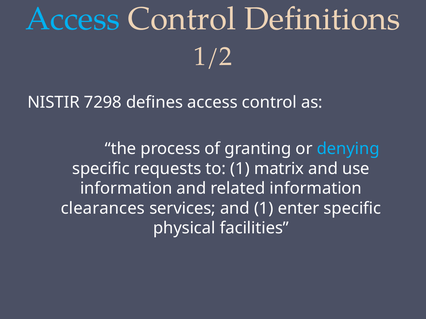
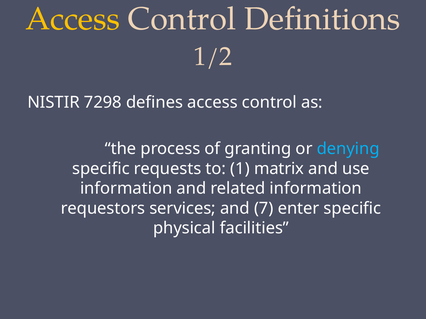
Access colour: light blue -> yellow (73, 19)
clearances: clearances -> requestors (103, 209)
and 1: 1 -> 7 (264, 209)
